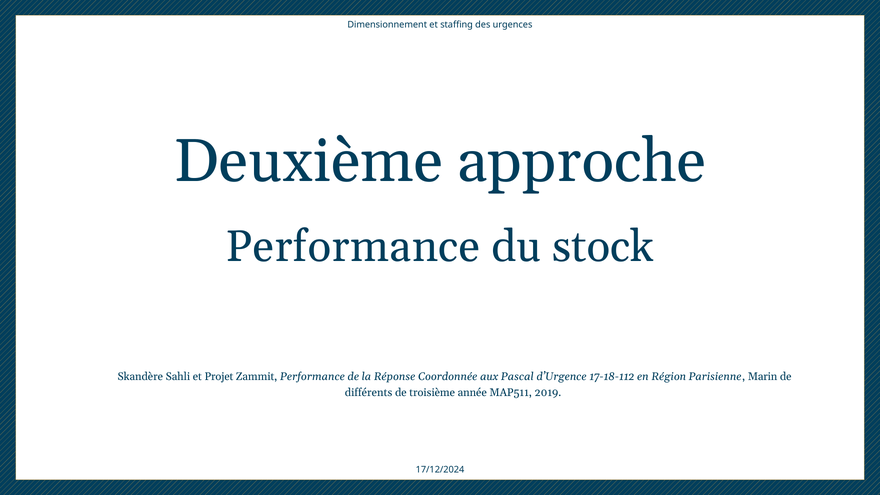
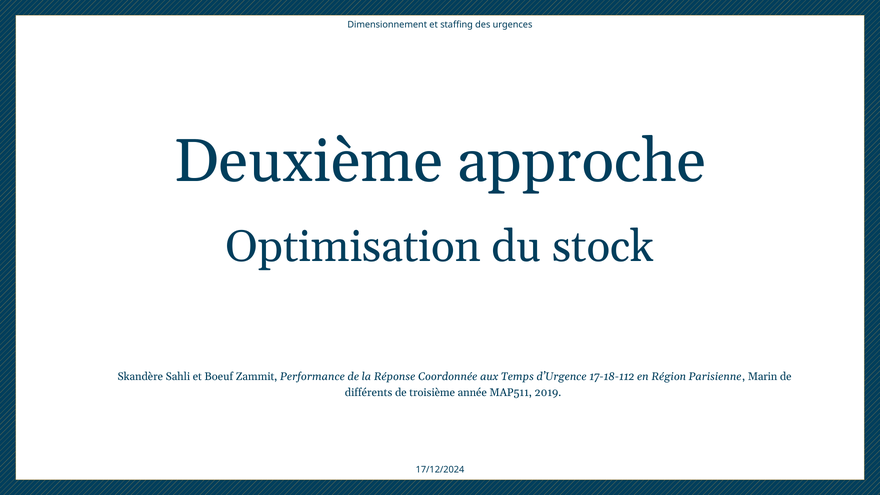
Performance: Performance -> Optimisation (353, 247)
Projet: Projet -> Boeuf (219, 377)
Pascal: Pascal -> Temps (517, 377)
